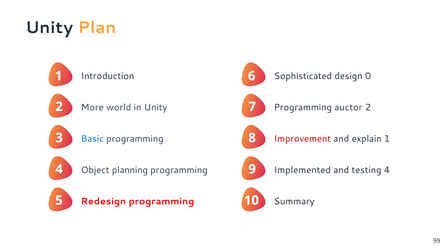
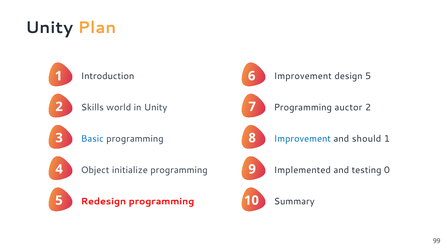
6 Sophisticated: Sophisticated -> Improvement (303, 76)
design 0: 0 -> 5 (368, 76)
More: More -> Skills (92, 108)
Improvement colour: red -> blue (302, 139)
explain: explain -> should (367, 139)
planning: planning -> initialize (130, 170)
testing 4: 4 -> 0 (387, 170)
